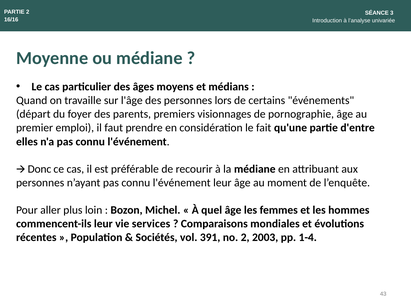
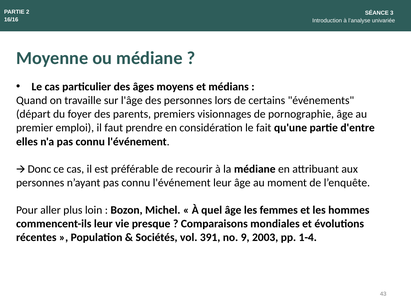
services: services -> presque (151, 224)
no 2: 2 -> 9 (245, 238)
